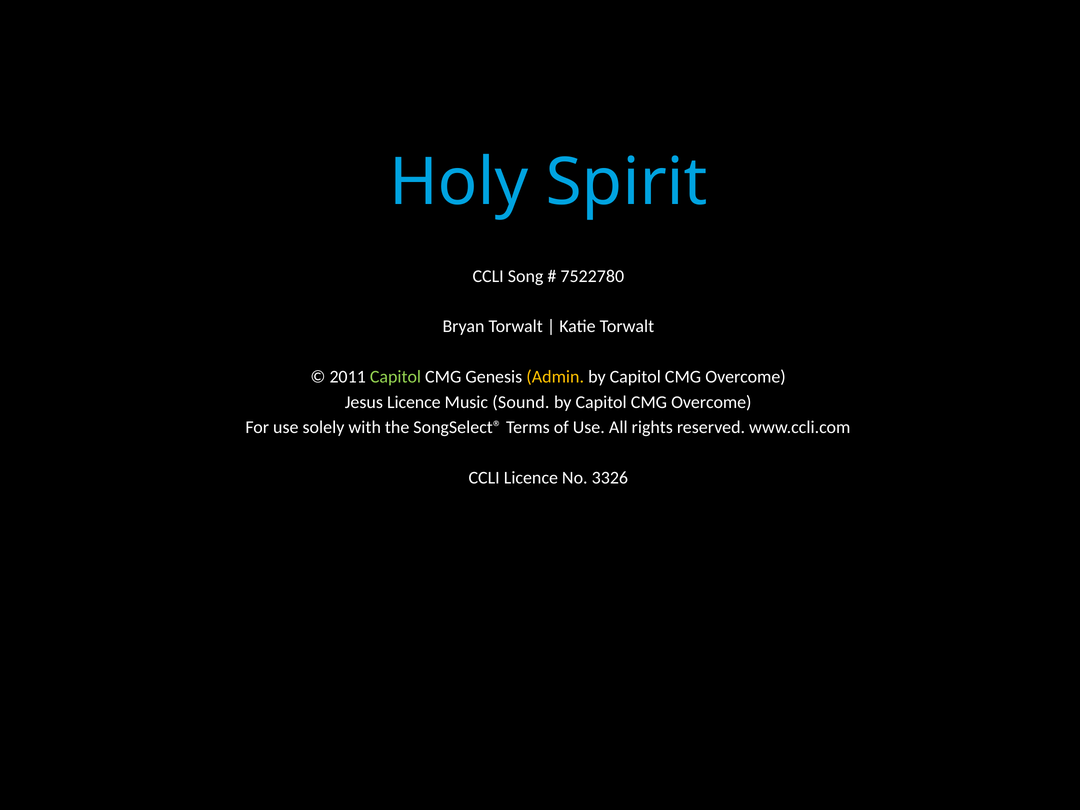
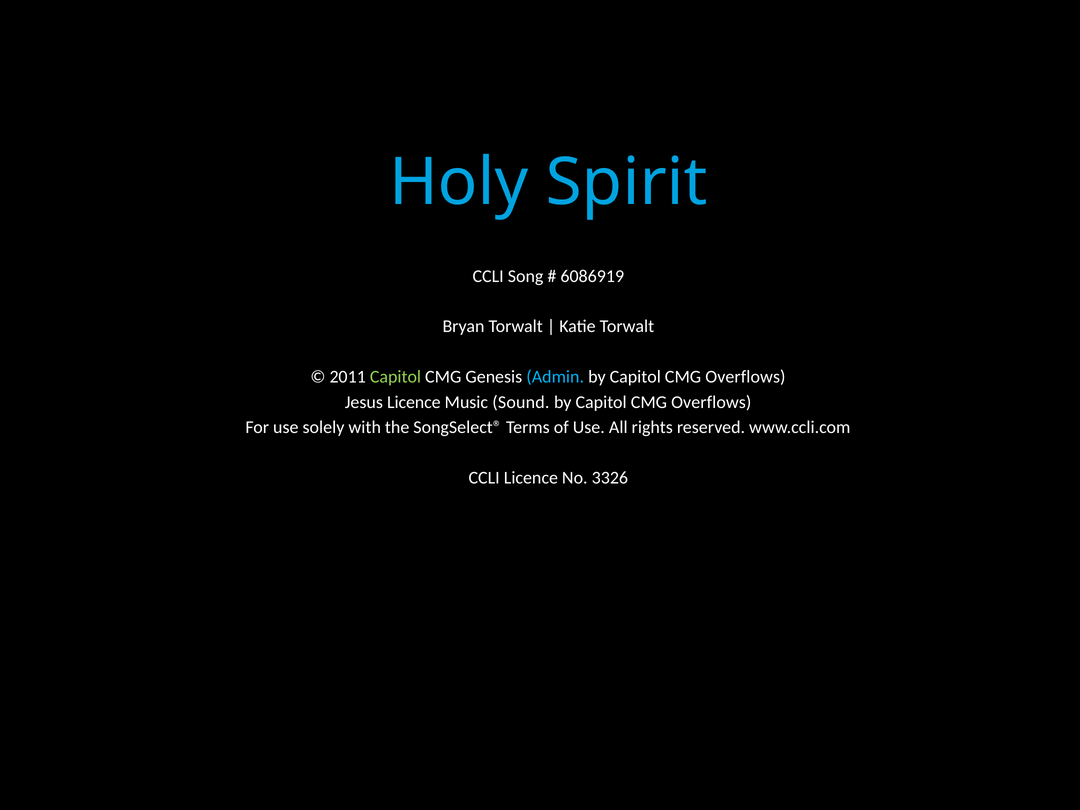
7522780: 7522780 -> 6086919 (592, 276)
Admin colour: yellow -> light blue (555, 377)
Overcome: Overcome -> Overflows (745, 377)
Overcome: Overcome -> Overflows (711, 402)
